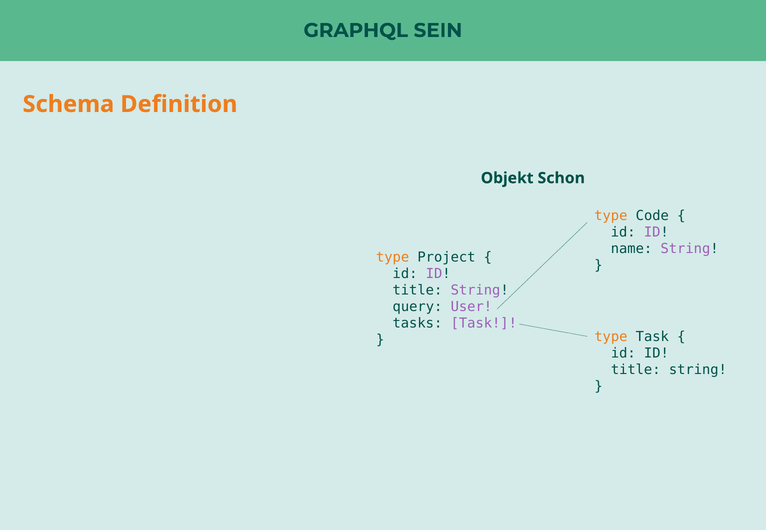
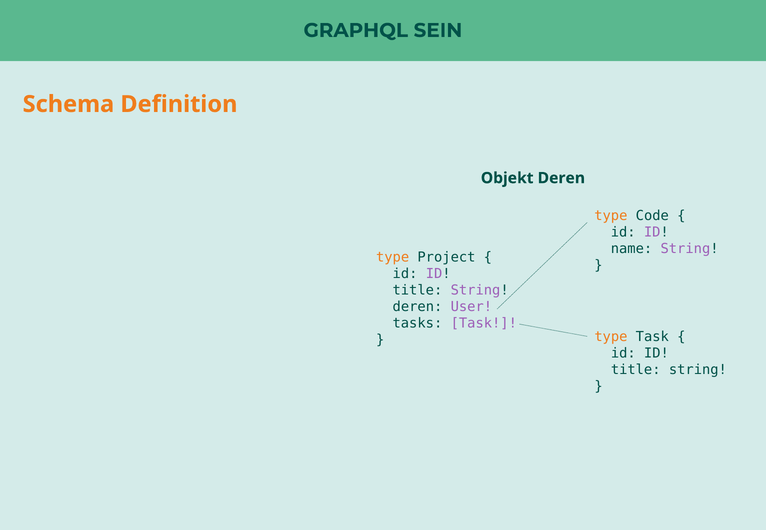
Objekt Schon: Schon -> Deren (561, 178)
query: query -> deren (417, 307)
